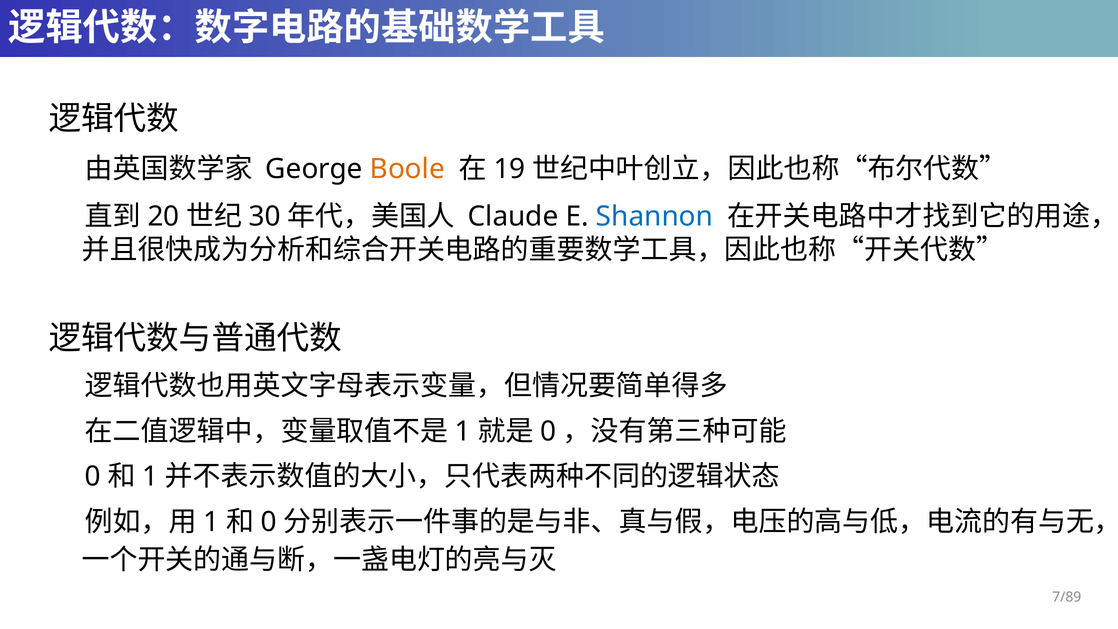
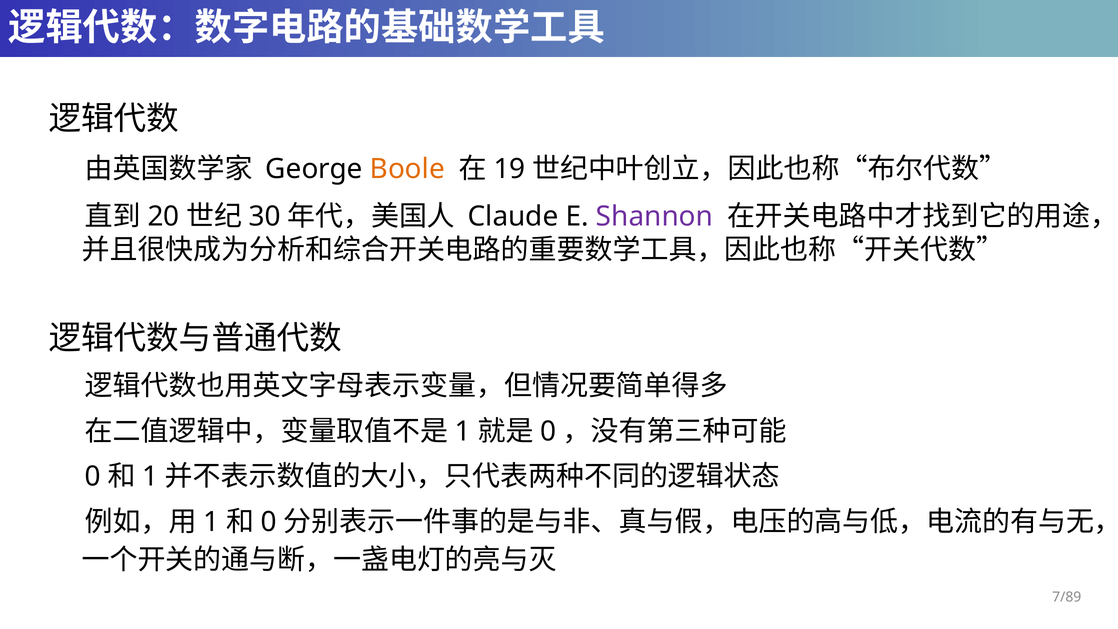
Shannon colour: blue -> purple (655, 216)
